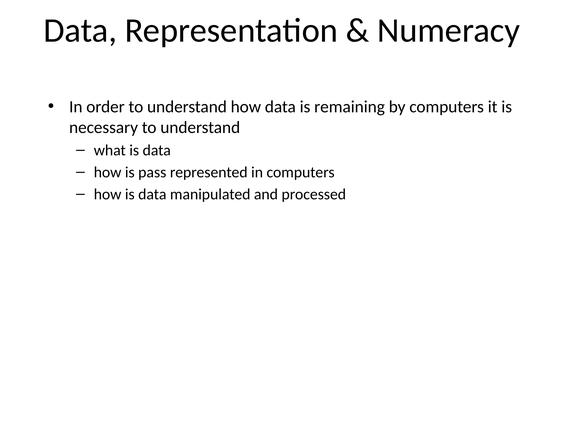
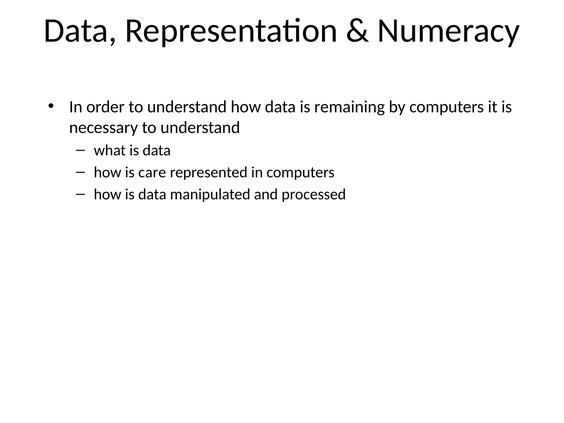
pass: pass -> care (152, 172)
